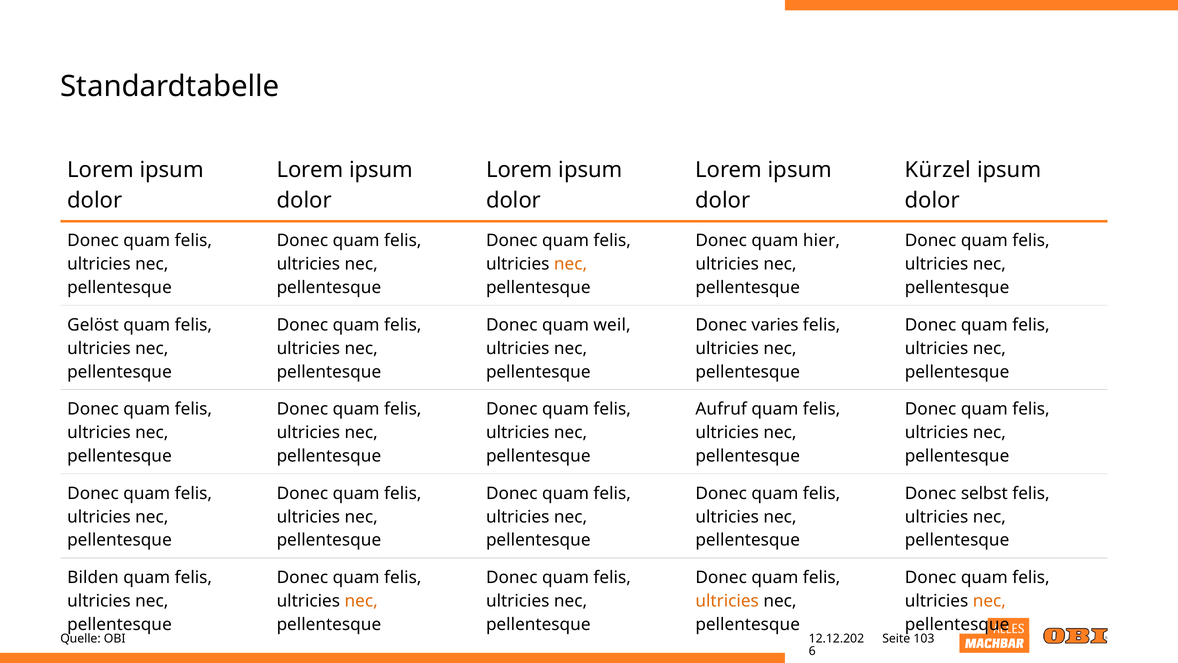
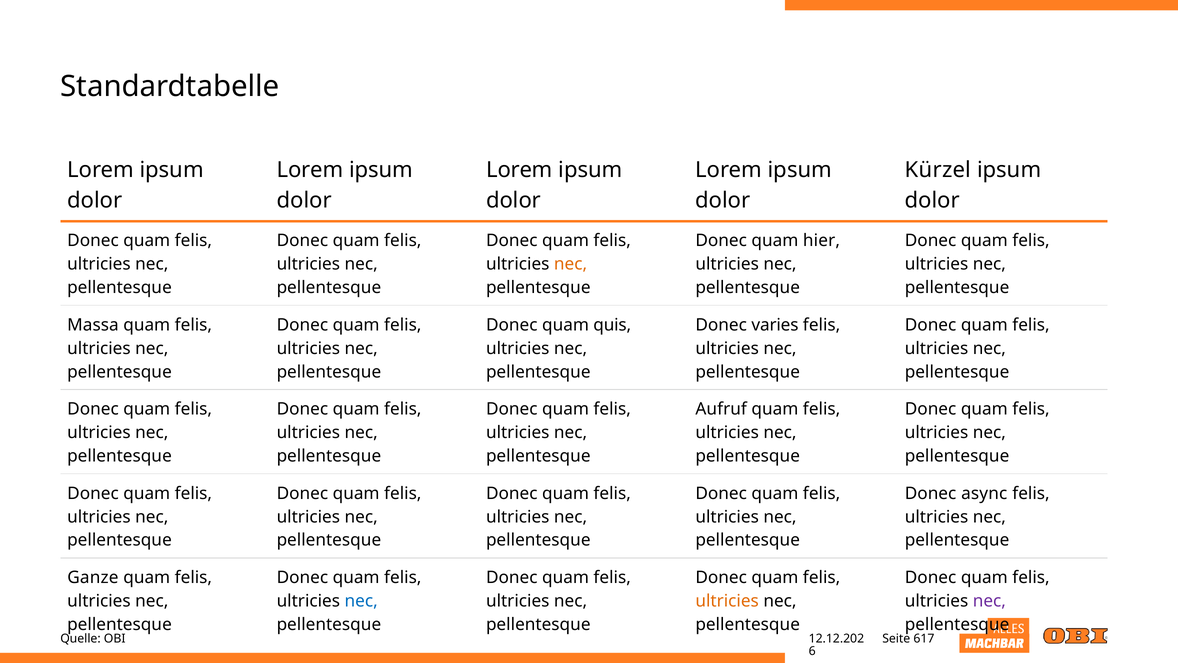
Gelöst: Gelöst -> Massa (93, 325)
weil: weil -> quis (612, 325)
selbst: selbst -> async (984, 493)
Bilden: Bilden -> Ganze (93, 577)
nec colour: orange -> blue (361, 601)
nec colour: orange -> purple (989, 601)
103: 103 -> 617 (924, 638)
